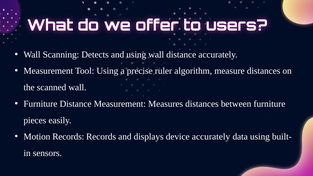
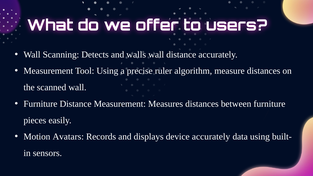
and using: using -> walls (136, 55)
Motion Records: Records -> Avatars (68, 137)
